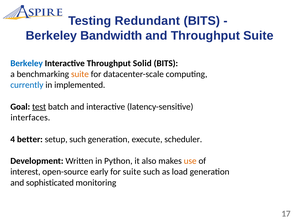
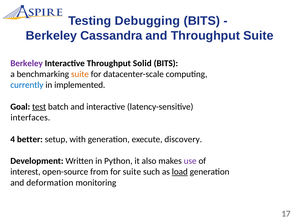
Redundant: Redundant -> Debugging (147, 21)
Bandwidth: Bandwidth -> Cassandra (111, 36)
Berkeley colour: blue -> purple (27, 63)
setup such: such -> with (78, 139)
scheduler: scheduler -> discovery (183, 139)
use colour: orange -> purple (190, 161)
early: early -> from (99, 172)
load underline: none -> present (180, 172)
sophisticated: sophisticated -> deformation (50, 183)
